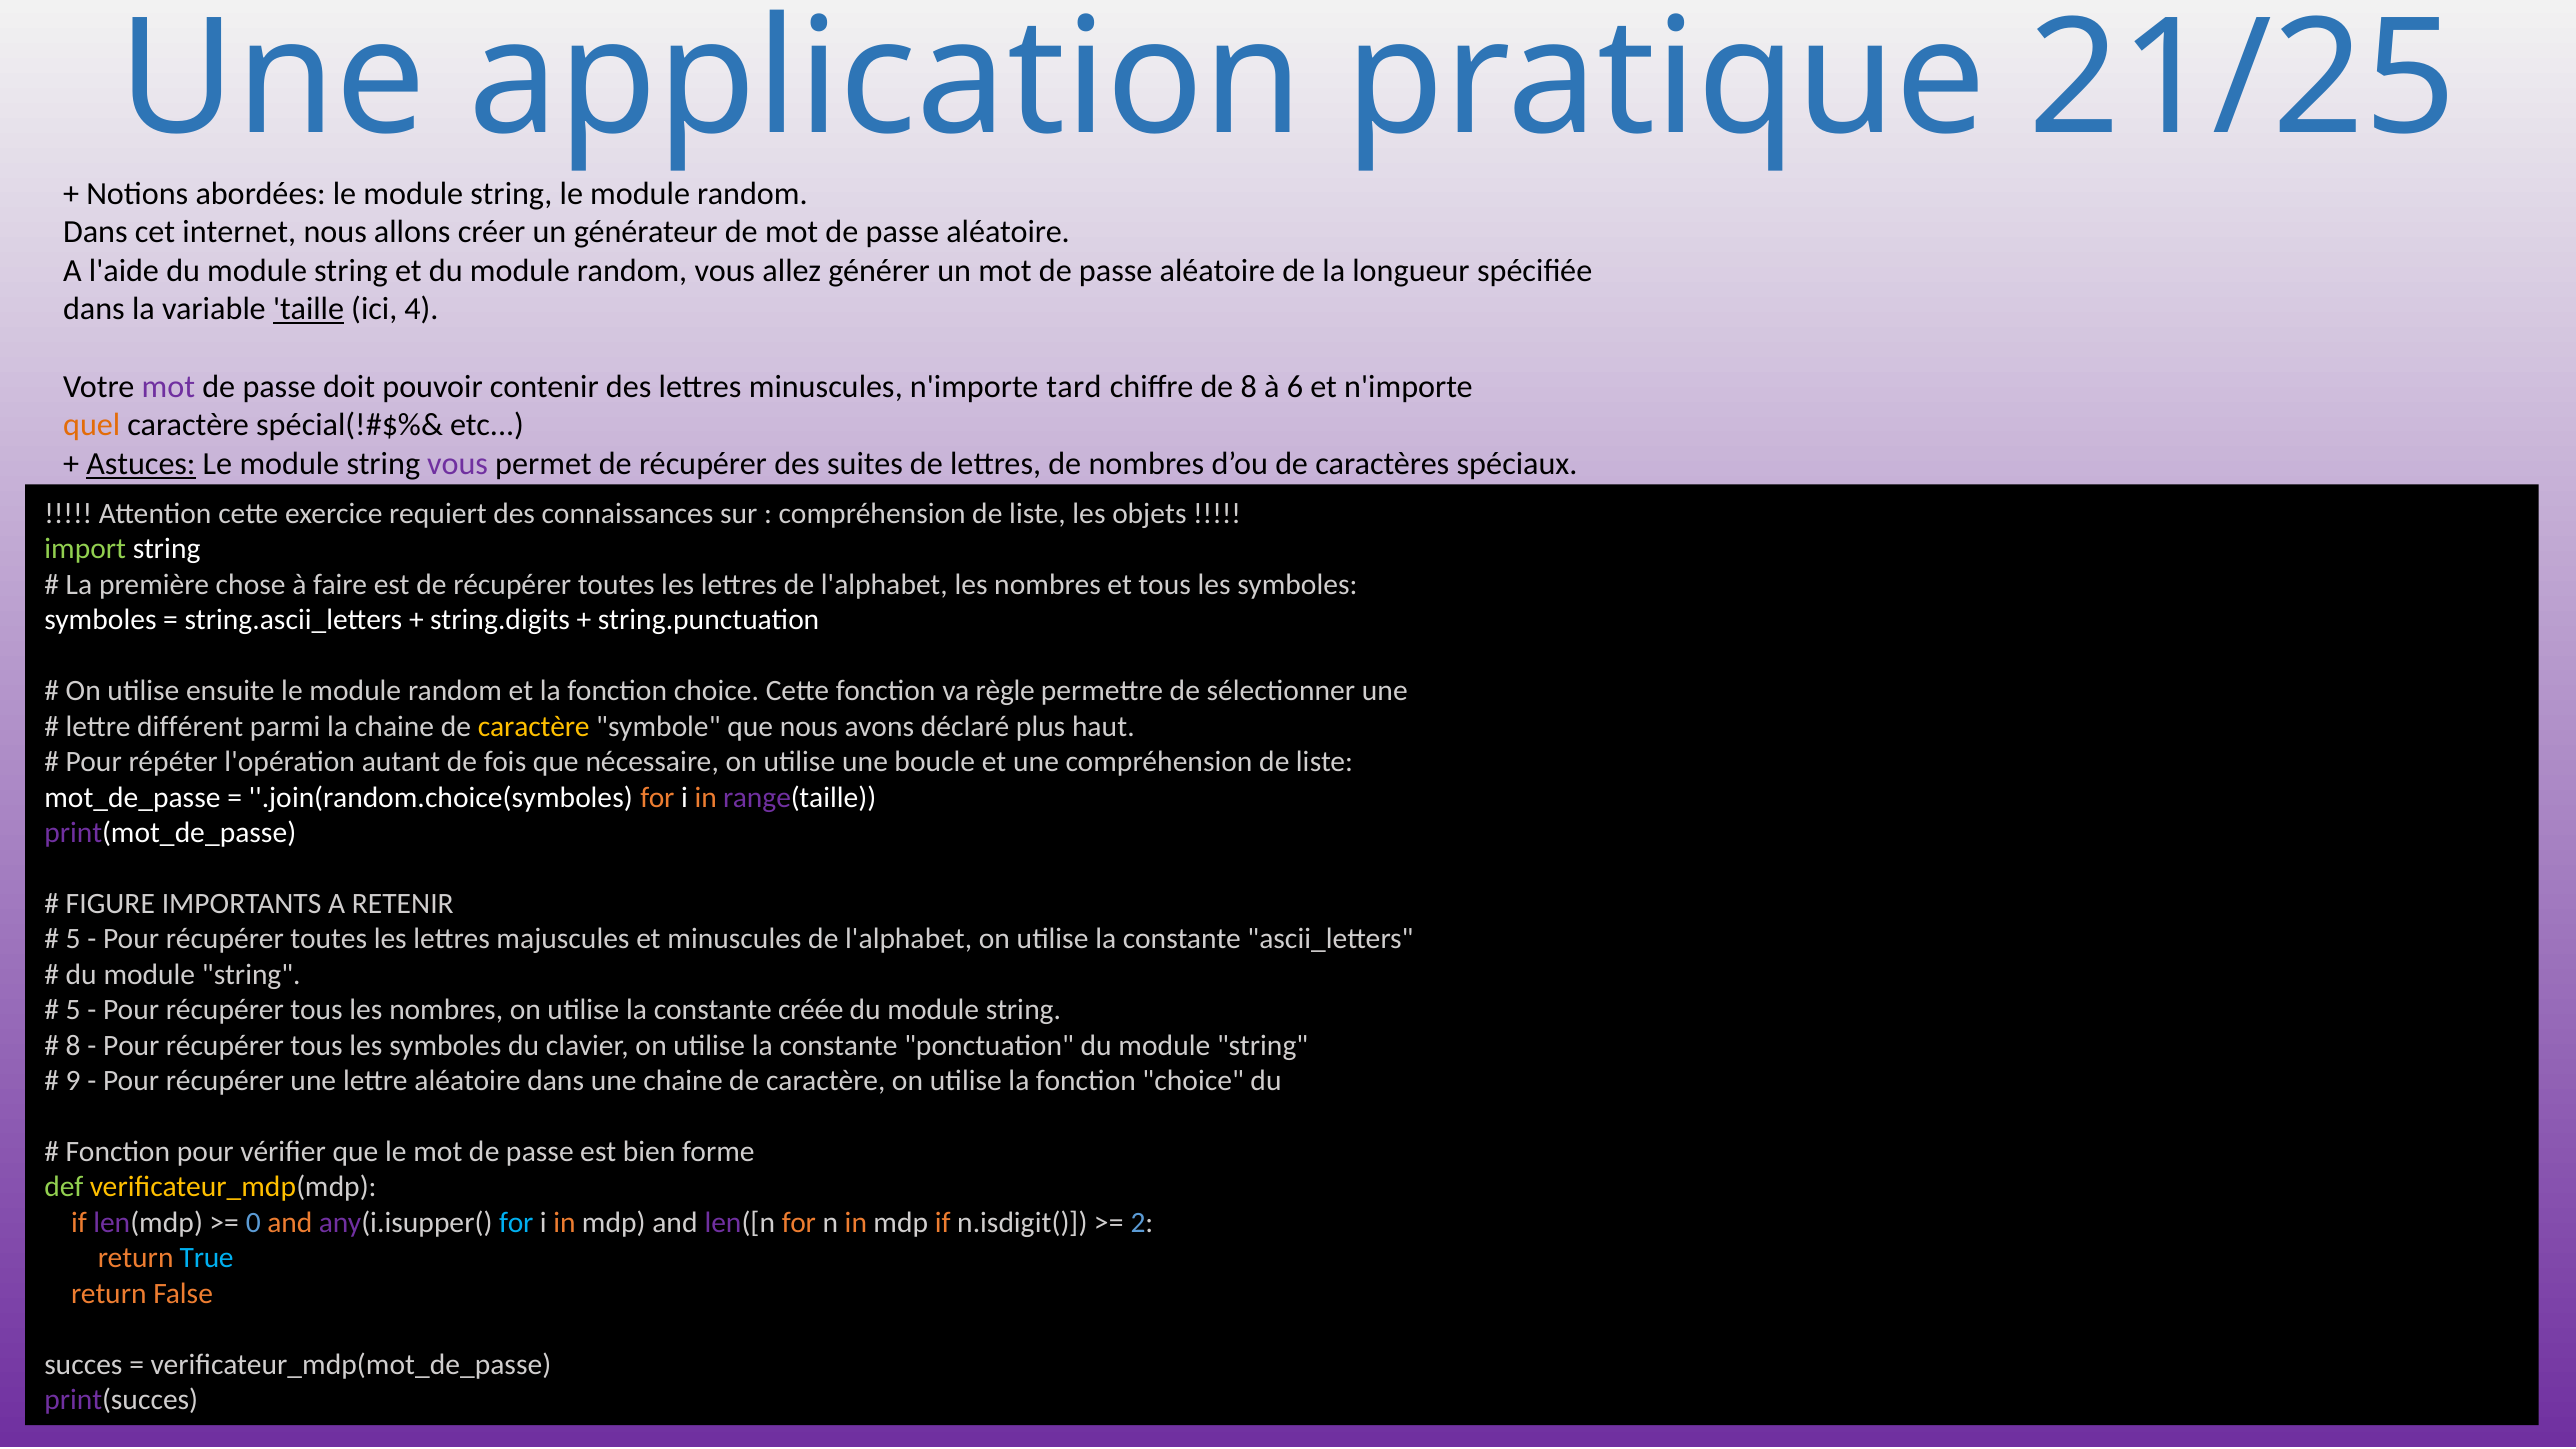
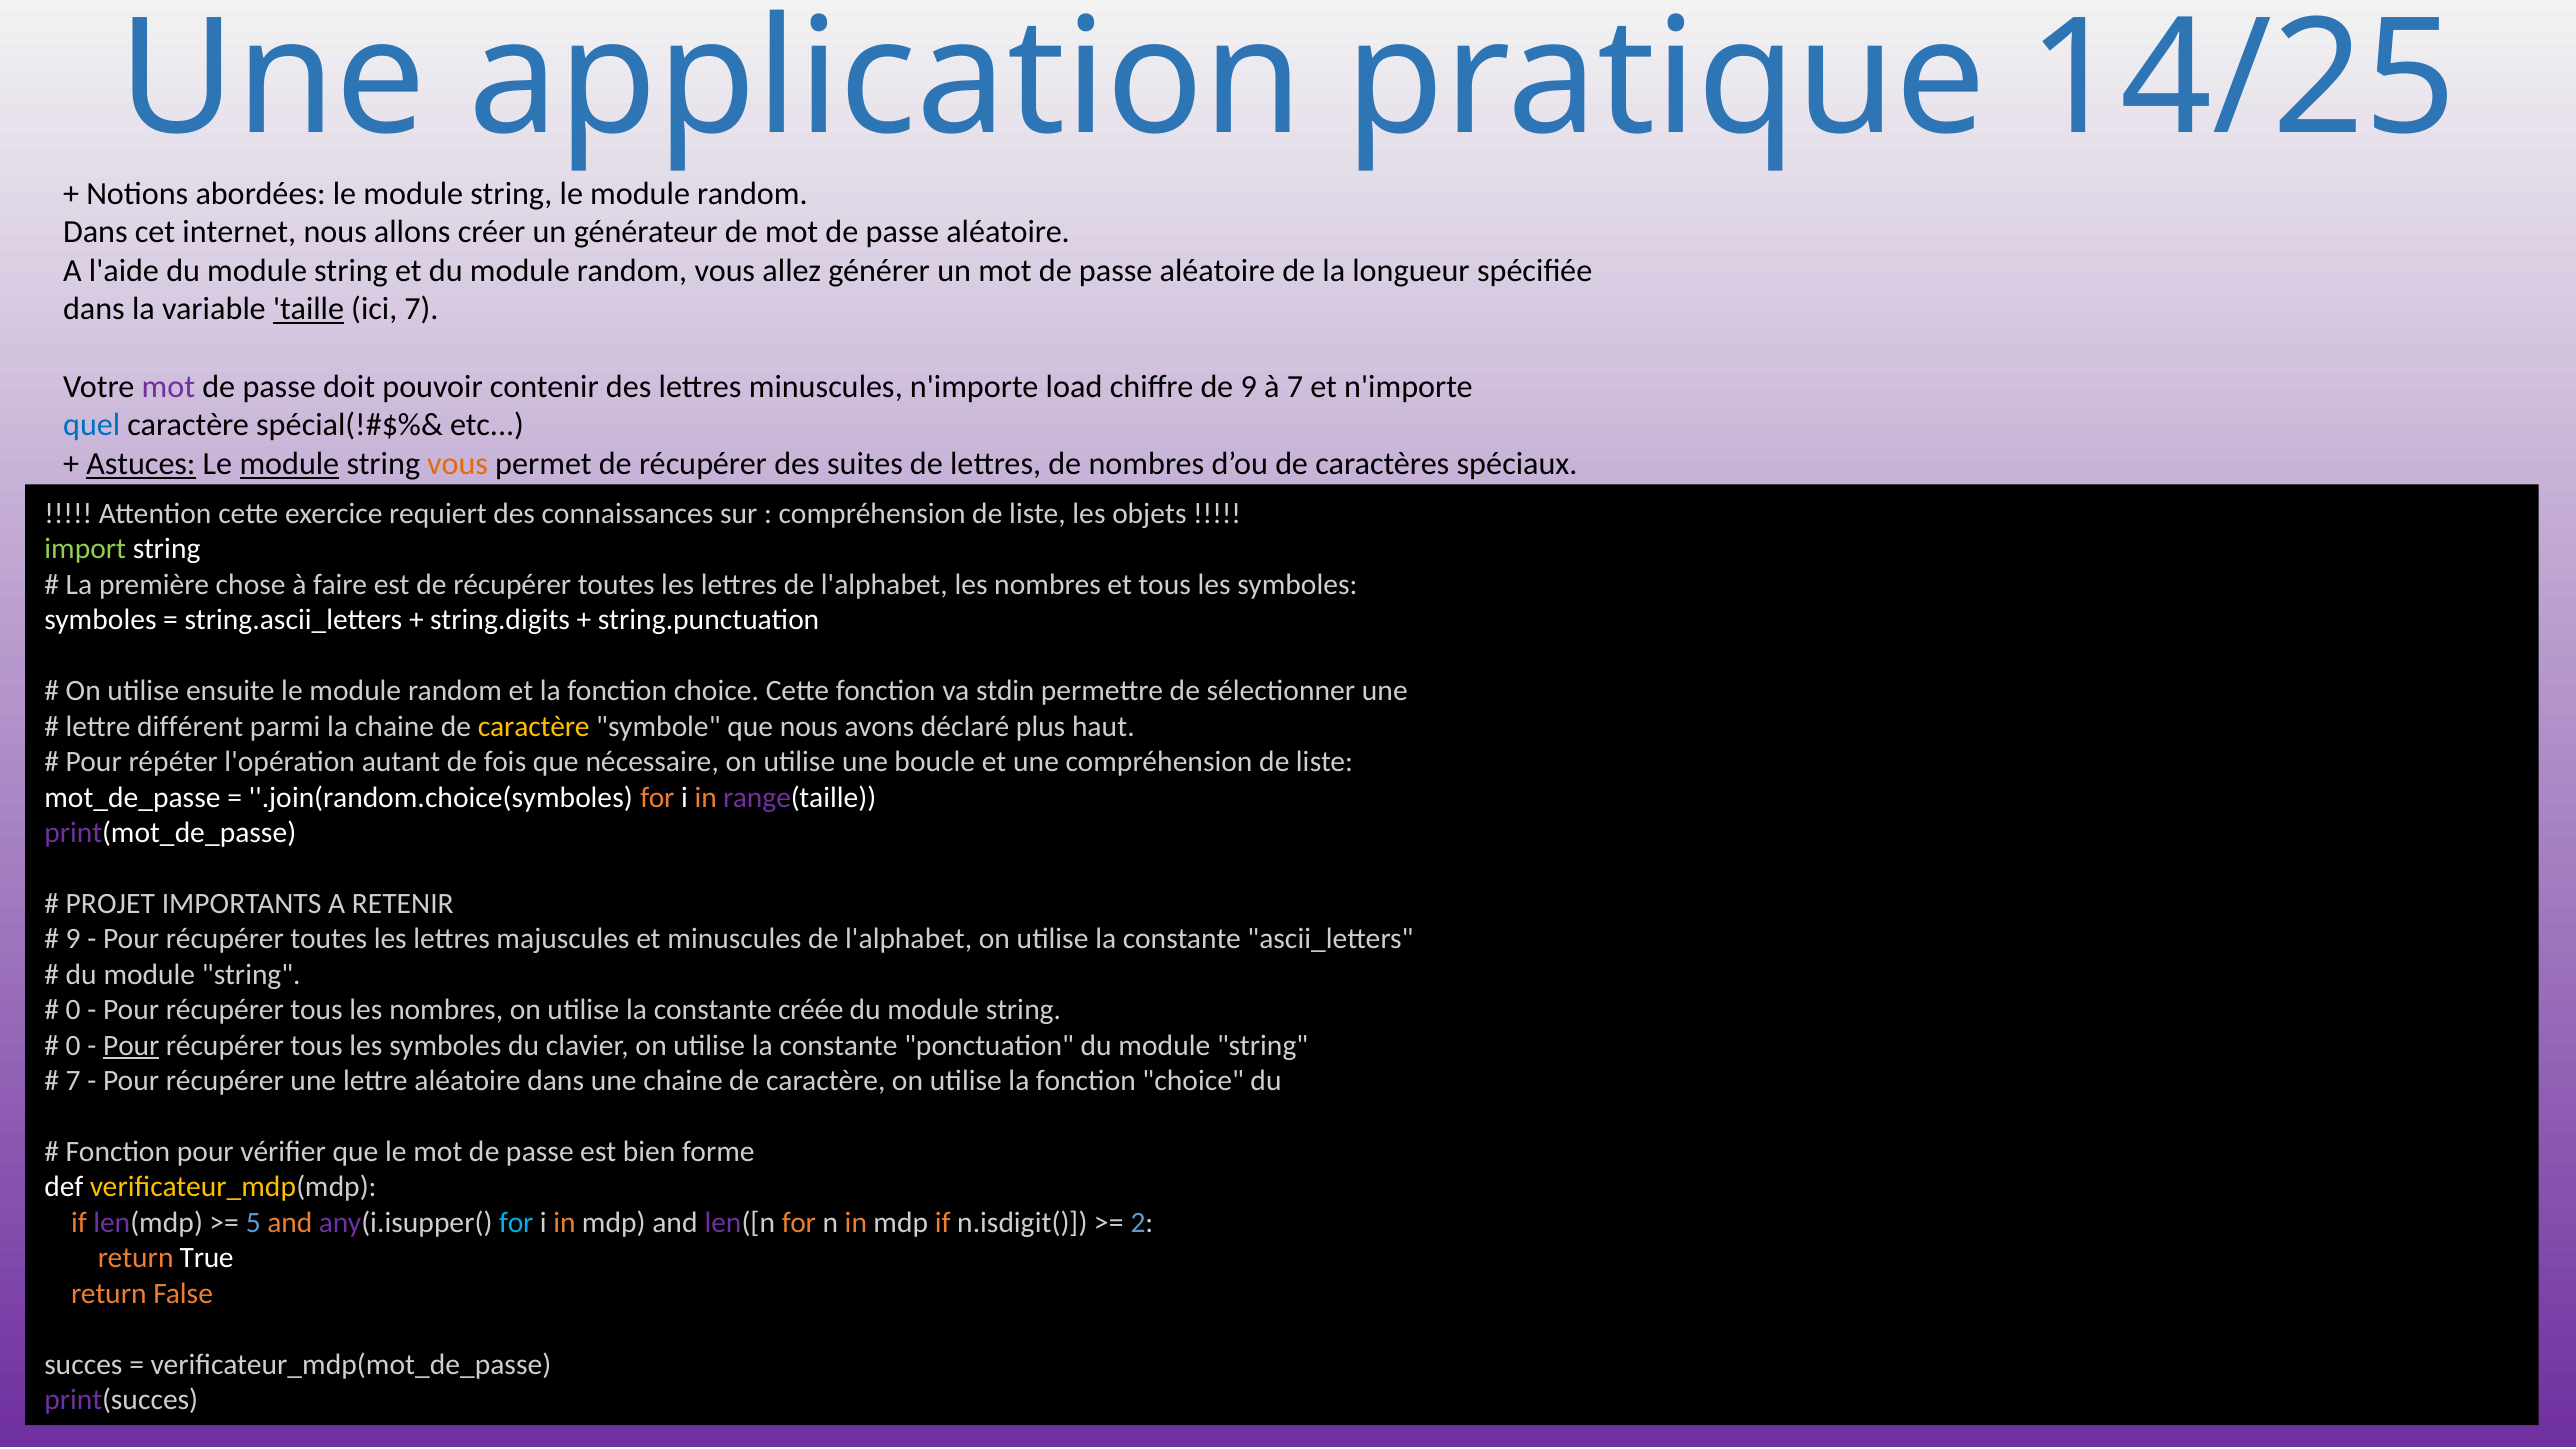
21/25: 21/25 -> 14/25 (2243, 79)
ici 4: 4 -> 7 (421, 309)
tard: tard -> load (1074, 387)
de 8: 8 -> 9 (1249, 387)
à 6: 6 -> 7 (1295, 387)
quel colour: orange -> blue (92, 425)
module underline: none -> present (289, 464)
vous colour: purple -> orange (458, 464)
règle: règle -> stdin (1005, 691)
FIGURE: FIGURE -> PROJET (110, 904)
5: 5 -> 9 (73, 939)
5: 5 -> 0 (73, 1010)
8: 8 -> 0 (73, 1045)
Pour underline: none -> present (131, 1045)
9: 9 -> 7 (73, 1081)
def colour: light green -> white (64, 1187)
0: 0 -> 5 (253, 1223)
True colour: light blue -> white (207, 1258)
